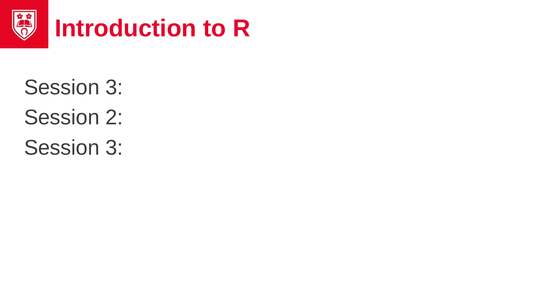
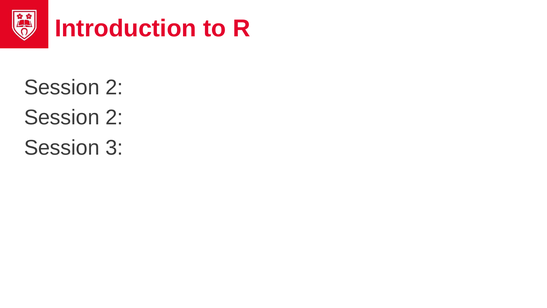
3: 3 -> 2 (114, 87)
